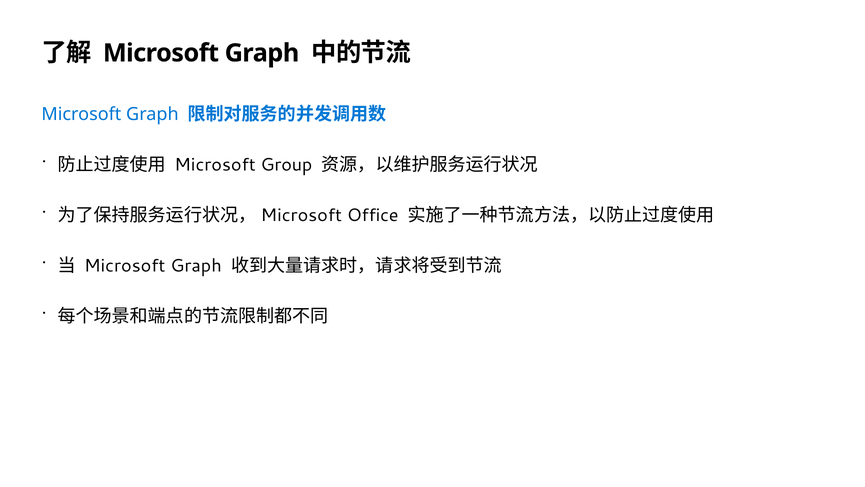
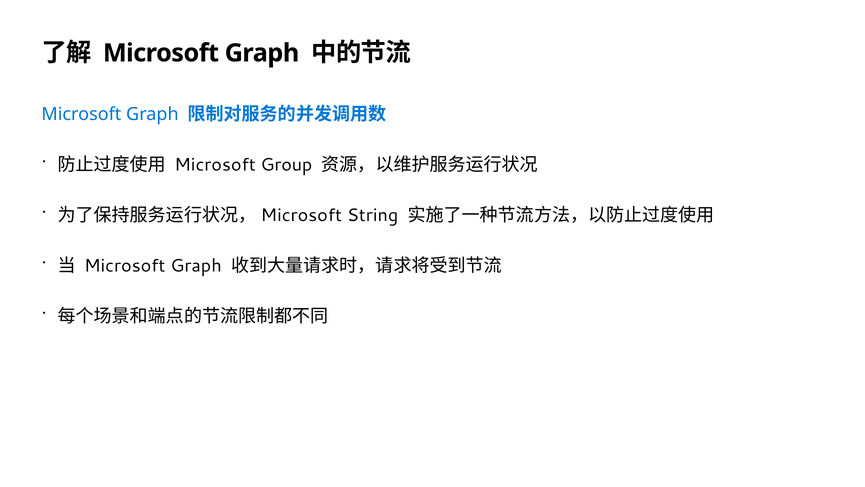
Office: Office -> String (373, 215)
